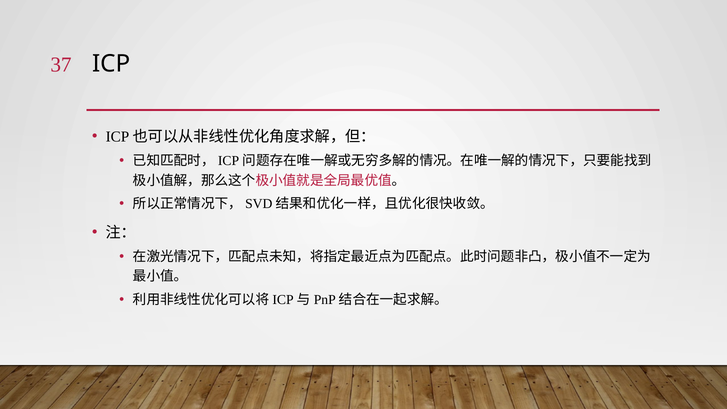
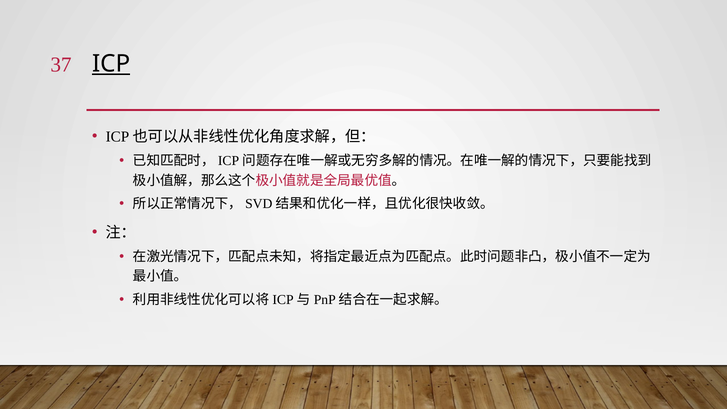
ICP underline: none -> present (111, 64)
